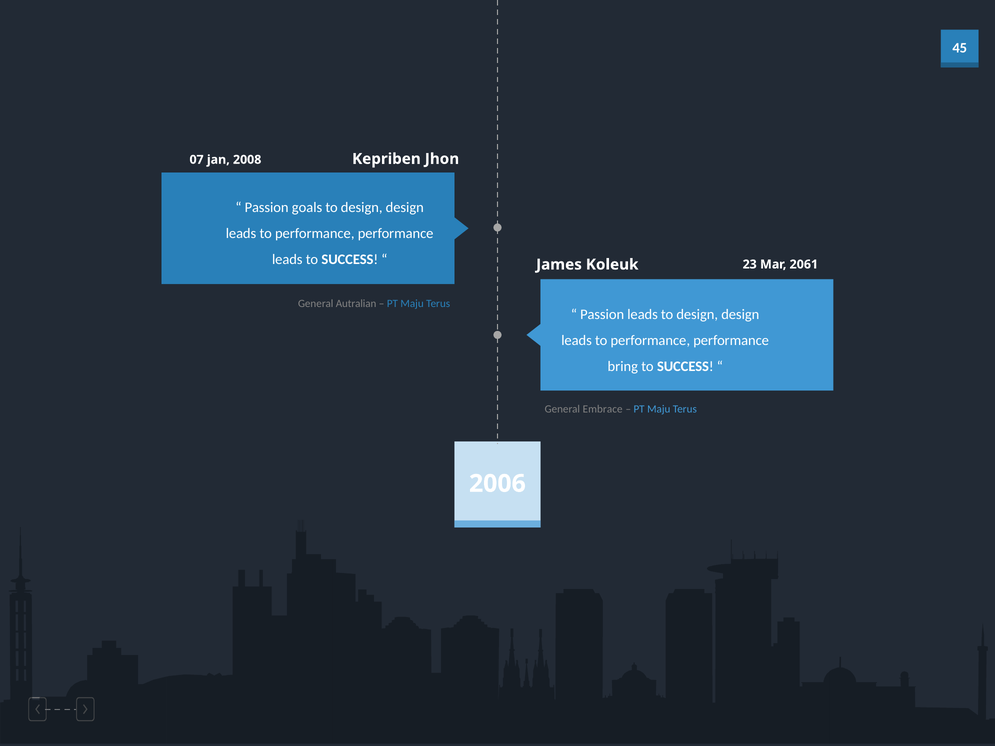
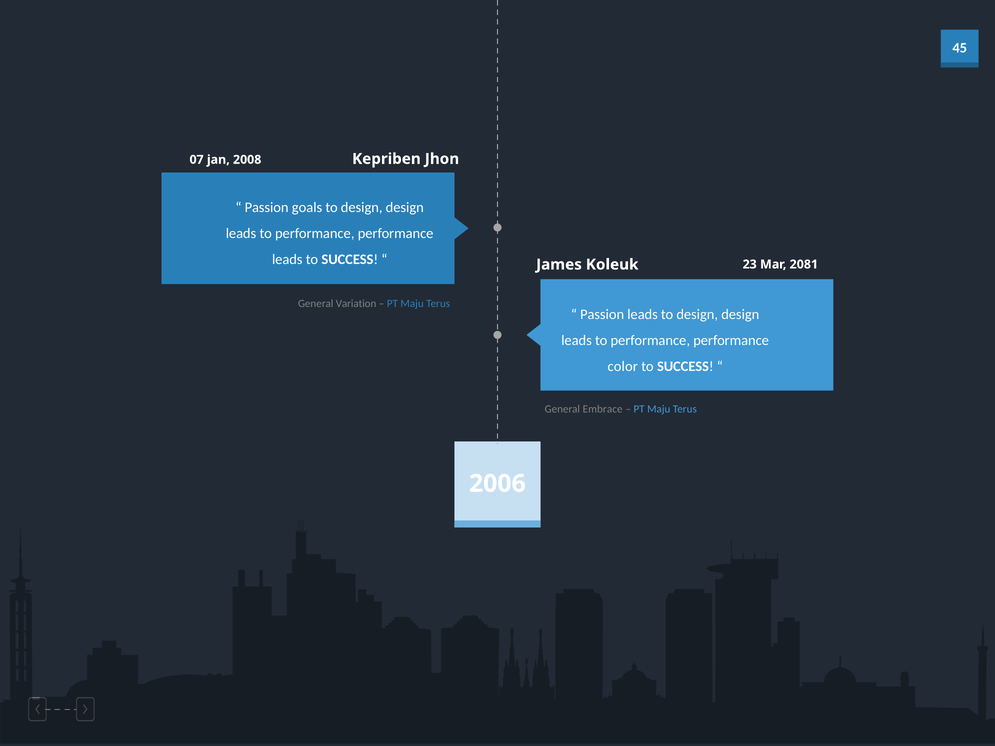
2061: 2061 -> 2081 (804, 264)
Autralian: Autralian -> Variation (356, 303)
bring: bring -> color (623, 367)
